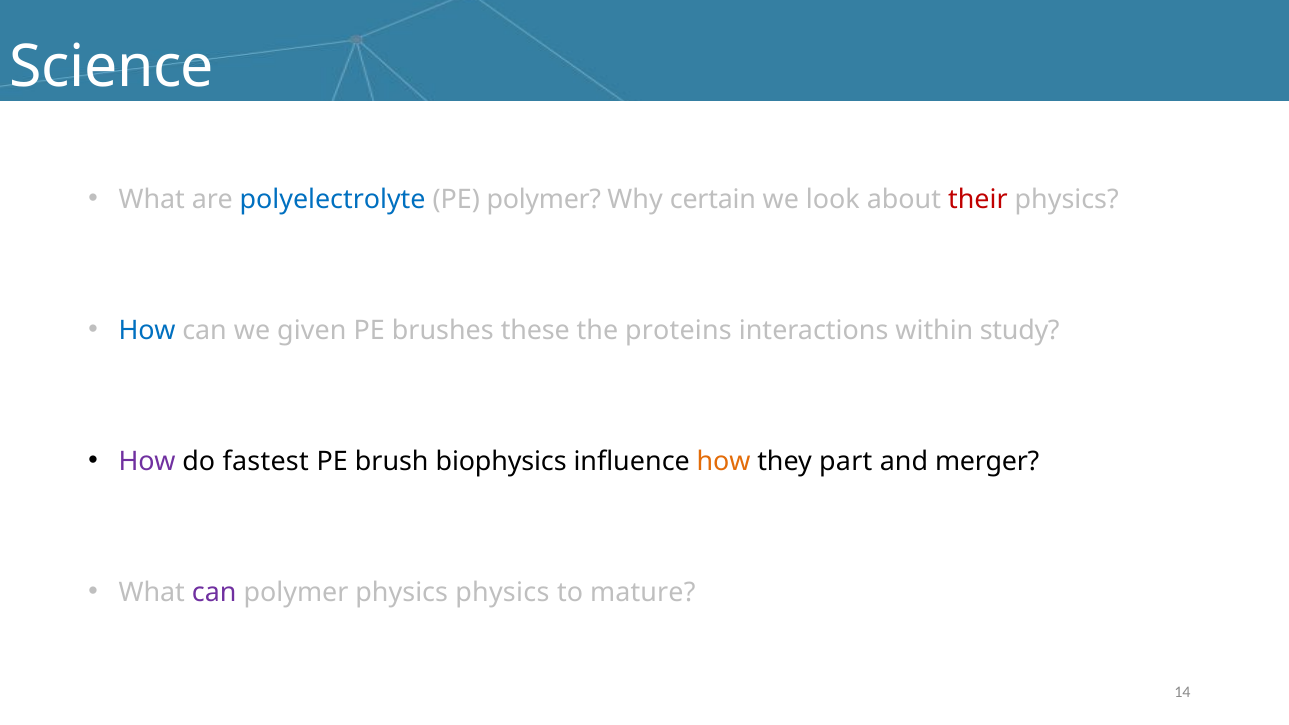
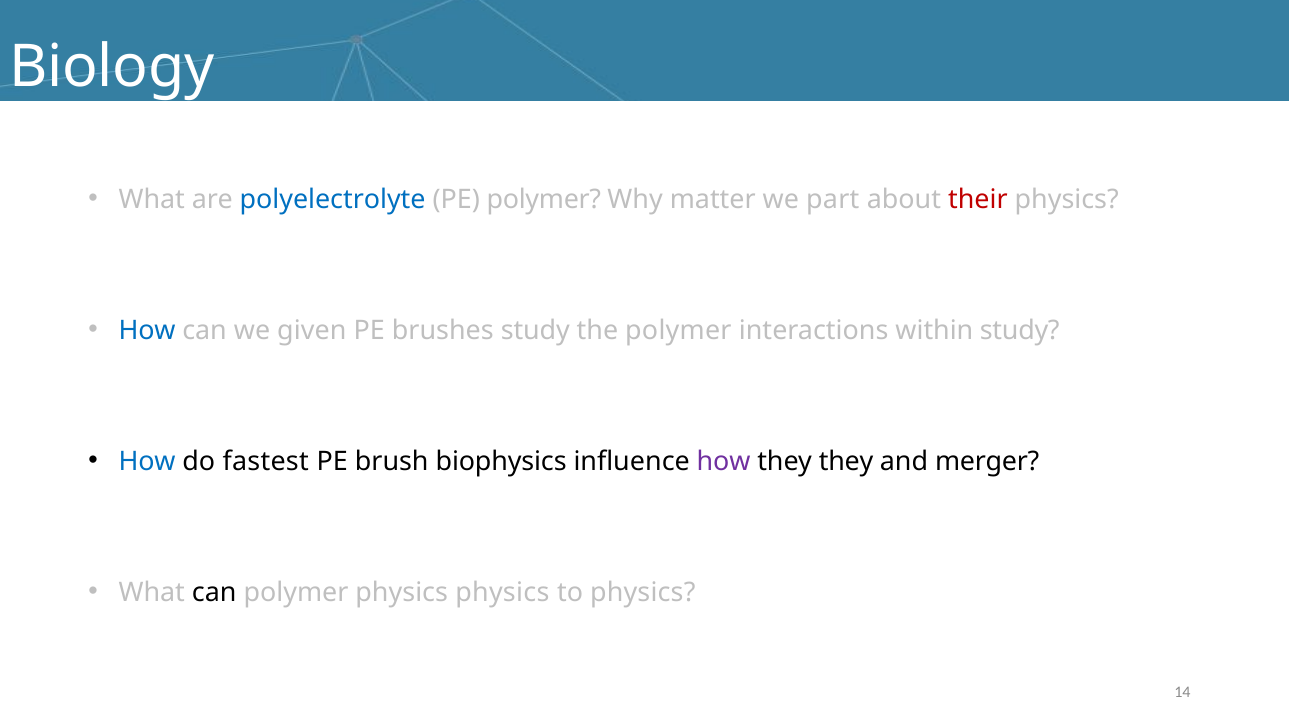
Science: Science -> Biology (112, 67)
certain: certain -> matter (713, 199)
look: look -> part (833, 199)
brushes these: these -> study (535, 330)
the proteins: proteins -> polymer (678, 330)
How colour: purple -> blue (147, 461)
how colour: orange -> purple (724, 461)
they part: part -> they (846, 461)
can colour: purple -> black (214, 593)
to mature: mature -> physics (643, 593)
